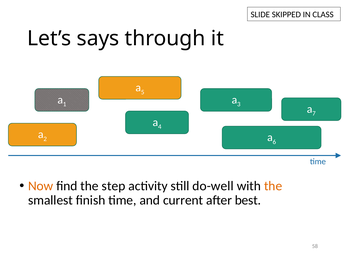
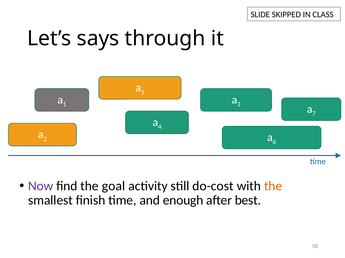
Now colour: orange -> purple (41, 186)
step: step -> goal (113, 186)
do-well: do-well -> do-cost (213, 186)
current: current -> enough (183, 201)
